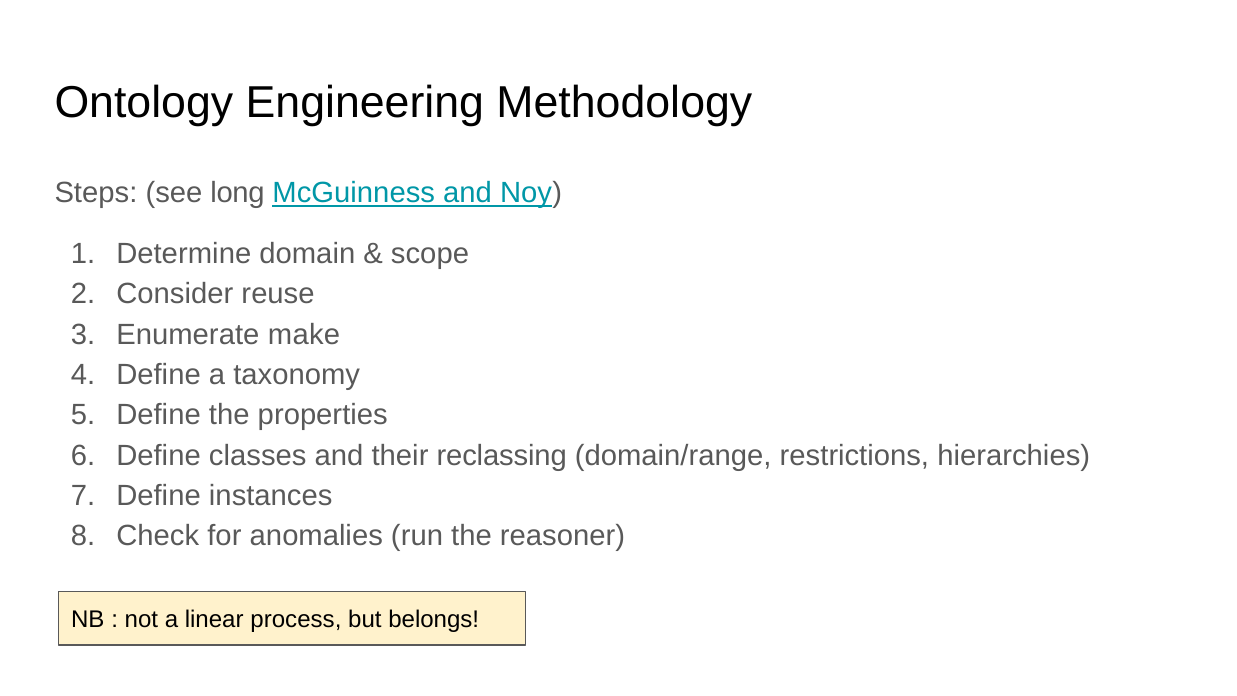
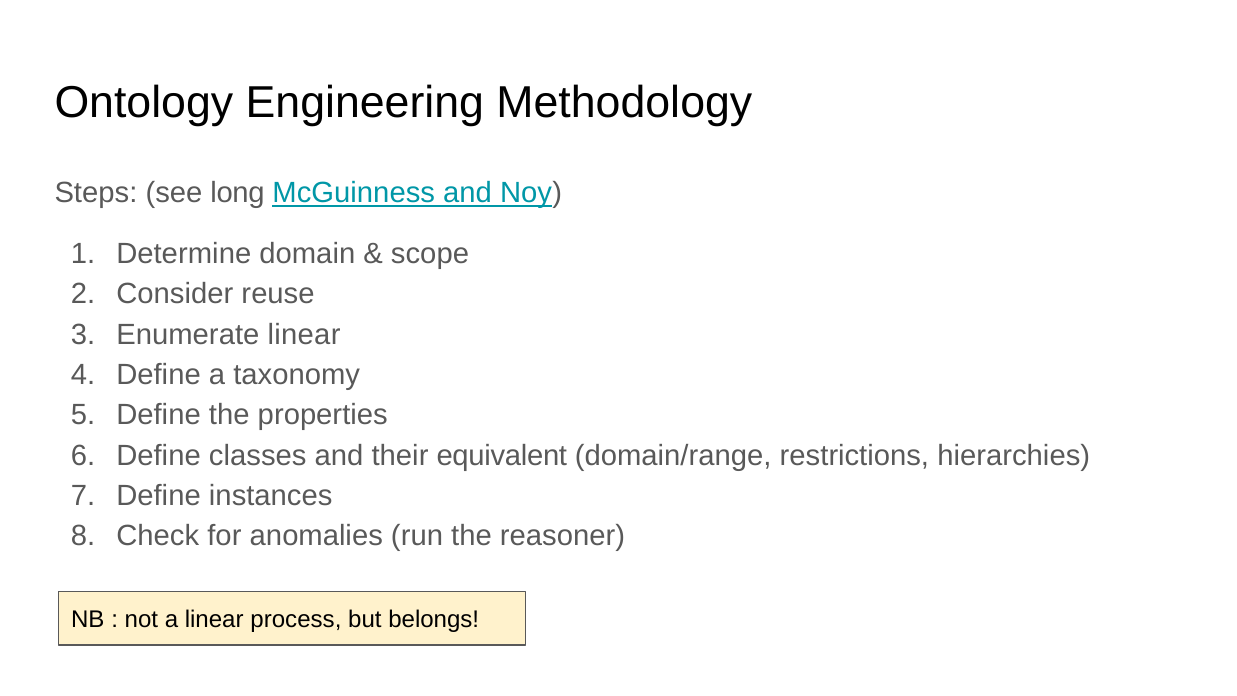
Enumerate make: make -> linear (304, 334)
reclassing: reclassing -> equivalent (502, 455)
